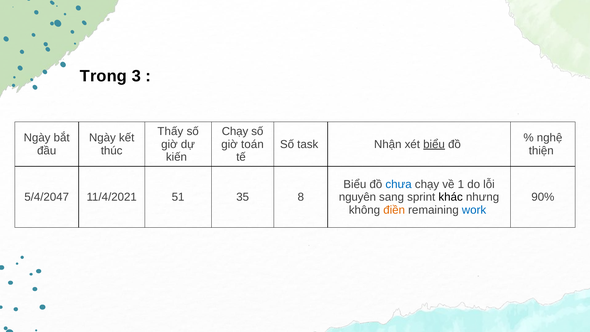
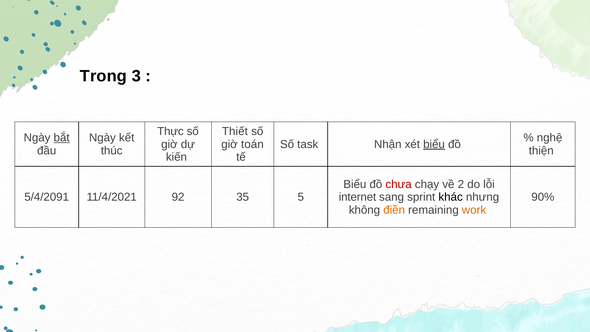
Thấy: Thấy -> Thực (170, 131)
Chạy: Chạy -> Thiết (235, 131)
bắt underline: none -> present (62, 138)
chưa colour: blue -> red (399, 184)
1: 1 -> 2 (461, 184)
5/4/2047: 5/4/2047 -> 5/4/2091 (47, 197)
51: 51 -> 92 (178, 197)
8: 8 -> 5 (301, 197)
nguyên: nguyên -> internet (357, 197)
work colour: blue -> orange (474, 210)
